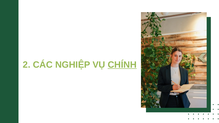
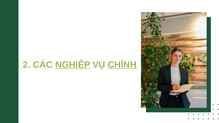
NGHIỆP underline: none -> present (73, 65)
